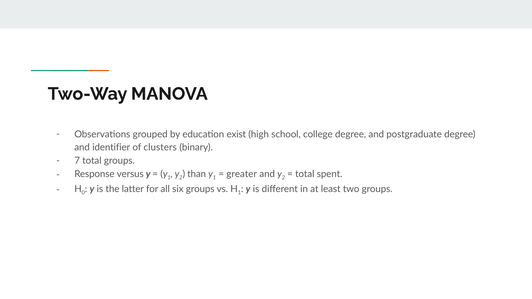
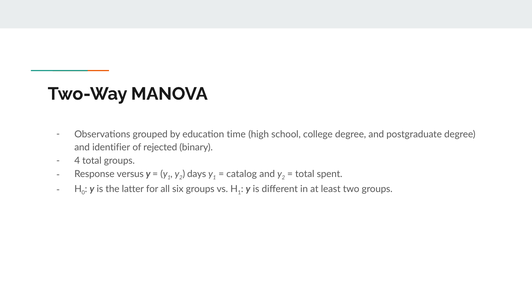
exist: exist -> time (236, 134)
clusters: clusters -> rejected (160, 148)
7: 7 -> 4 (77, 161)
than: than -> days (197, 174)
greater: greater -> catalog (242, 174)
